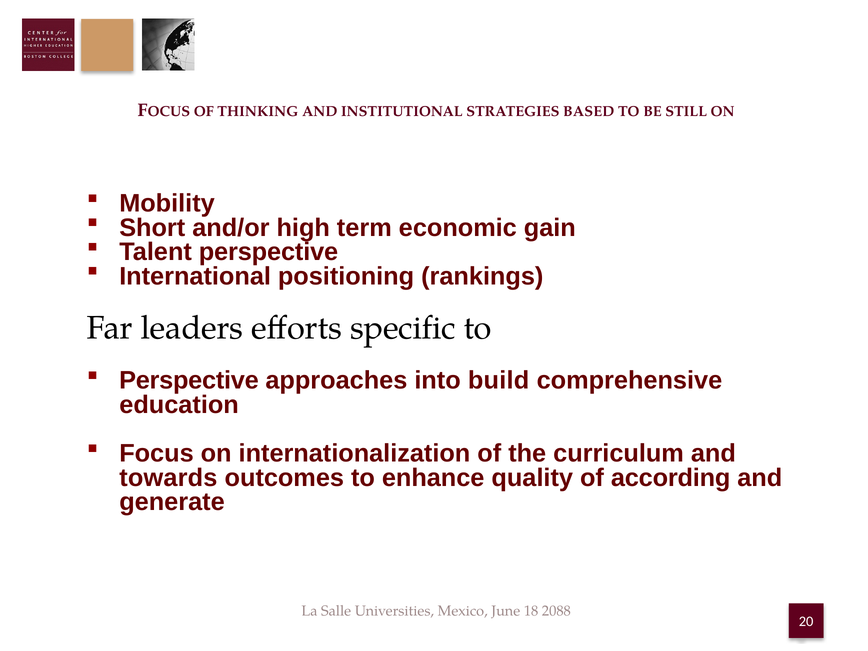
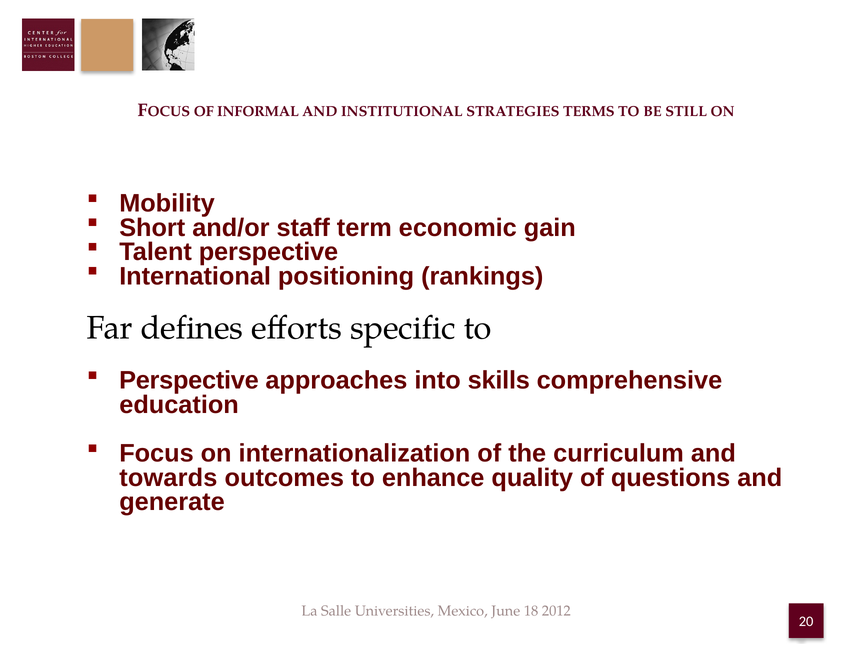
THINKING: THINKING -> INFORMAL (258, 112)
BASED: BASED -> TERMS (589, 112)
high: high -> staff (303, 228)
leaders: leaders -> defines (192, 328)
build: build -> skills (499, 381)
according: according -> questions (671, 478)
2088: 2088 -> 2012 (556, 611)
